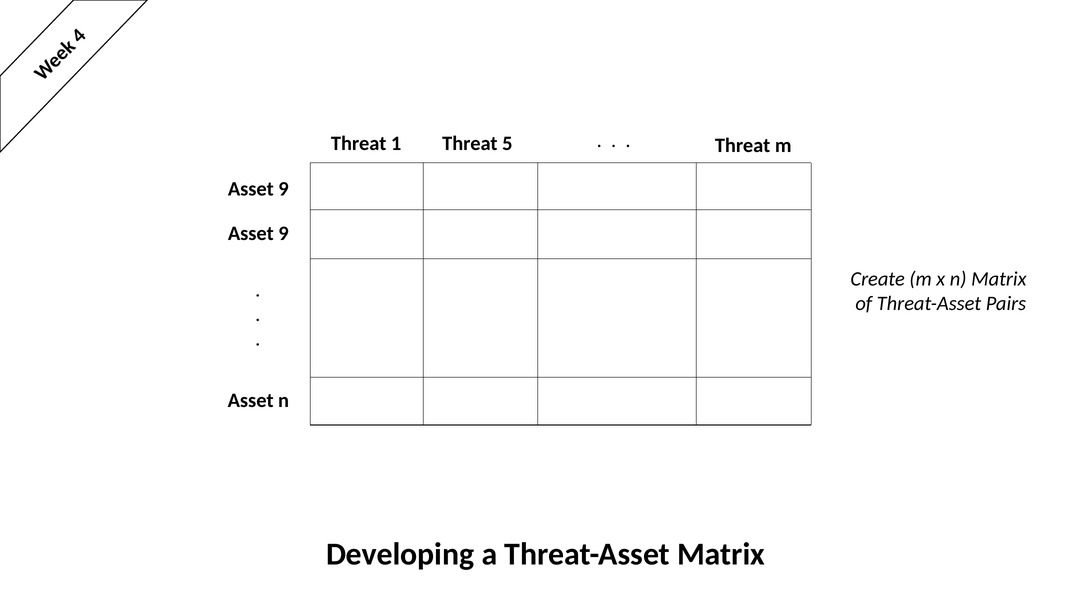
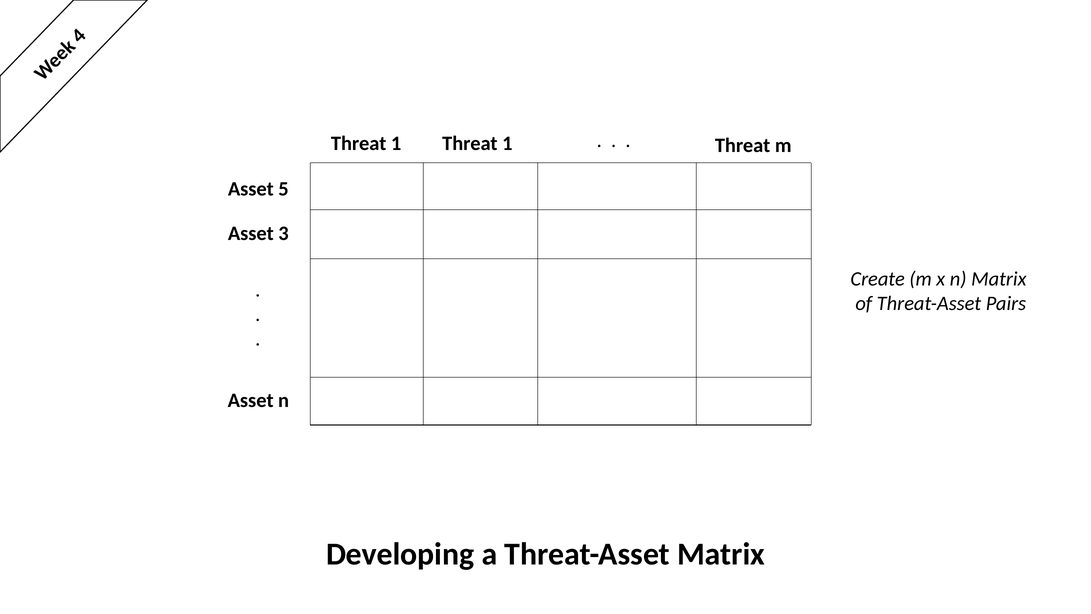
1 Threat 5: 5 -> 1 (507, 143)
9: 9 -> 5 (283, 189)
9: 9 -> 3 (283, 233)
